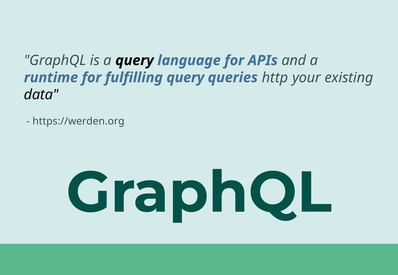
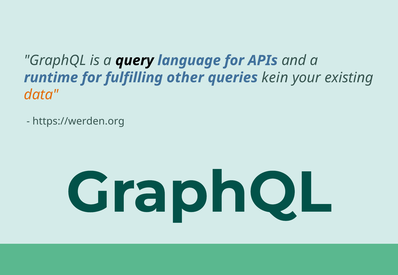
fulfilling query: query -> other (185, 78)
http: http -> kein (275, 78)
data colour: black -> orange (41, 95)
